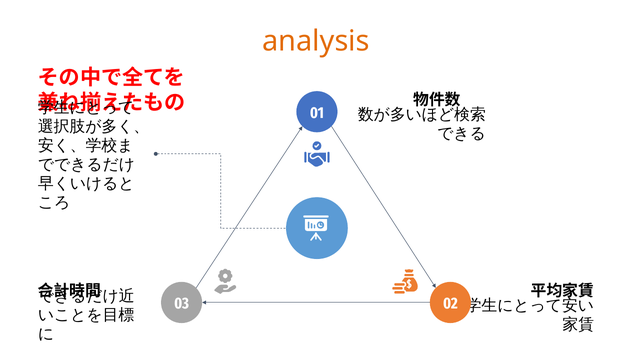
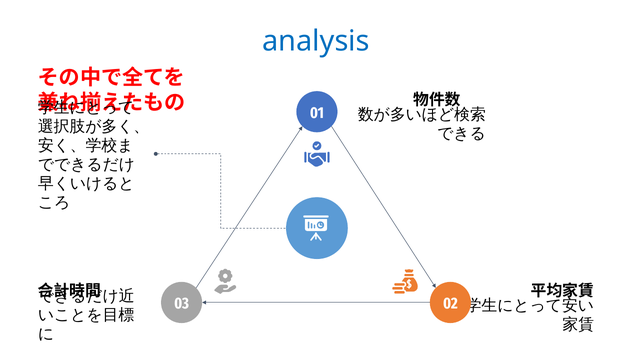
analysis colour: orange -> blue (316, 41)
